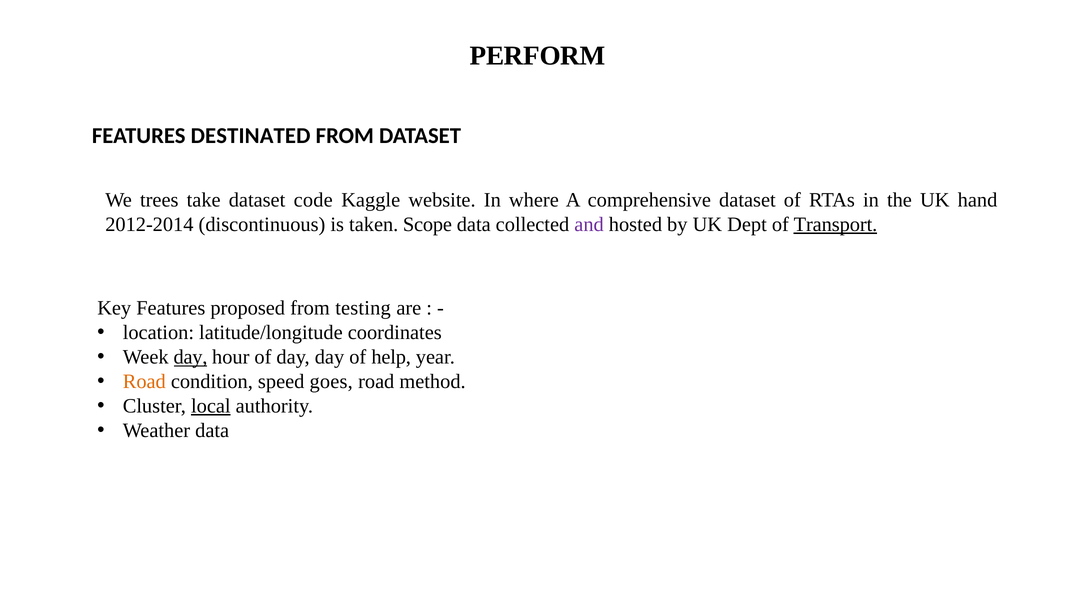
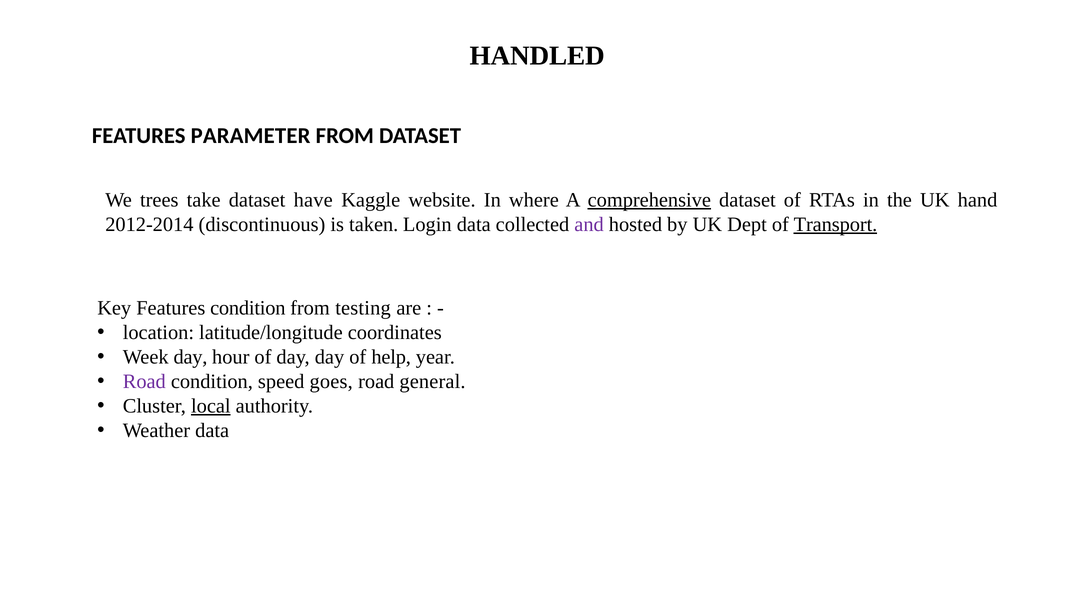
PERFORM: PERFORM -> HANDLED (538, 56)
DESTINATED: DESTINATED -> PARAMETER (251, 136)
code: code -> have (313, 200)
comprehensive underline: none -> present (649, 200)
Scope: Scope -> Login (427, 224)
Features proposed: proposed -> condition (248, 308)
day underline: present -> none (190, 357)
Road colour: orange -> purple (144, 382)
method: method -> general (432, 382)
